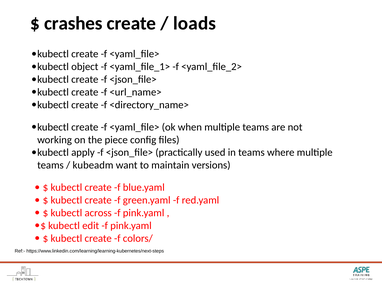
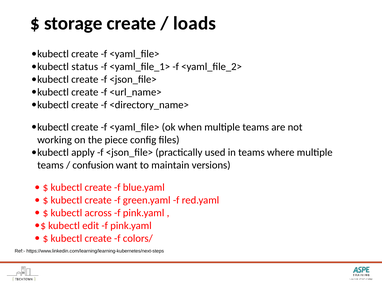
crashes: crashes -> storage (73, 23)
object: object -> status (85, 67)
kubeadm: kubeadm -> confusion (93, 165)
